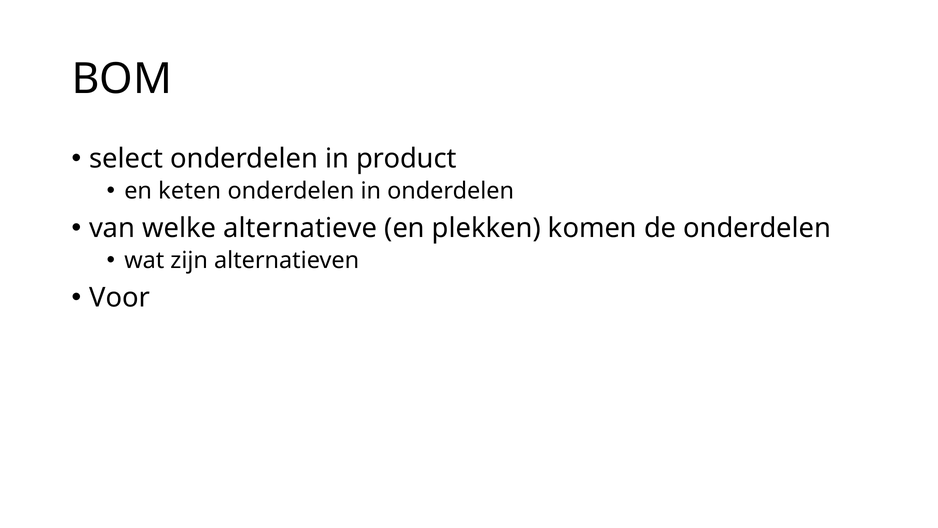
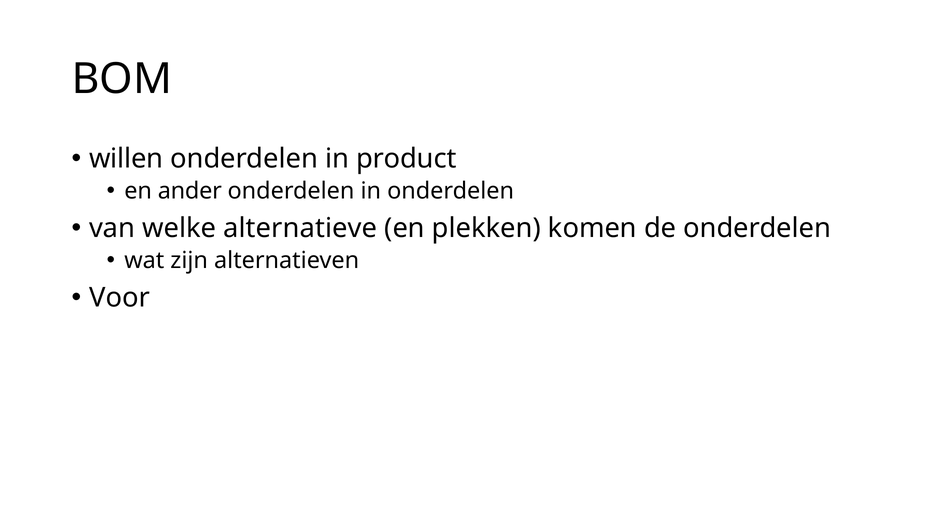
select: select -> willen (126, 159)
keten: keten -> ander (190, 191)
